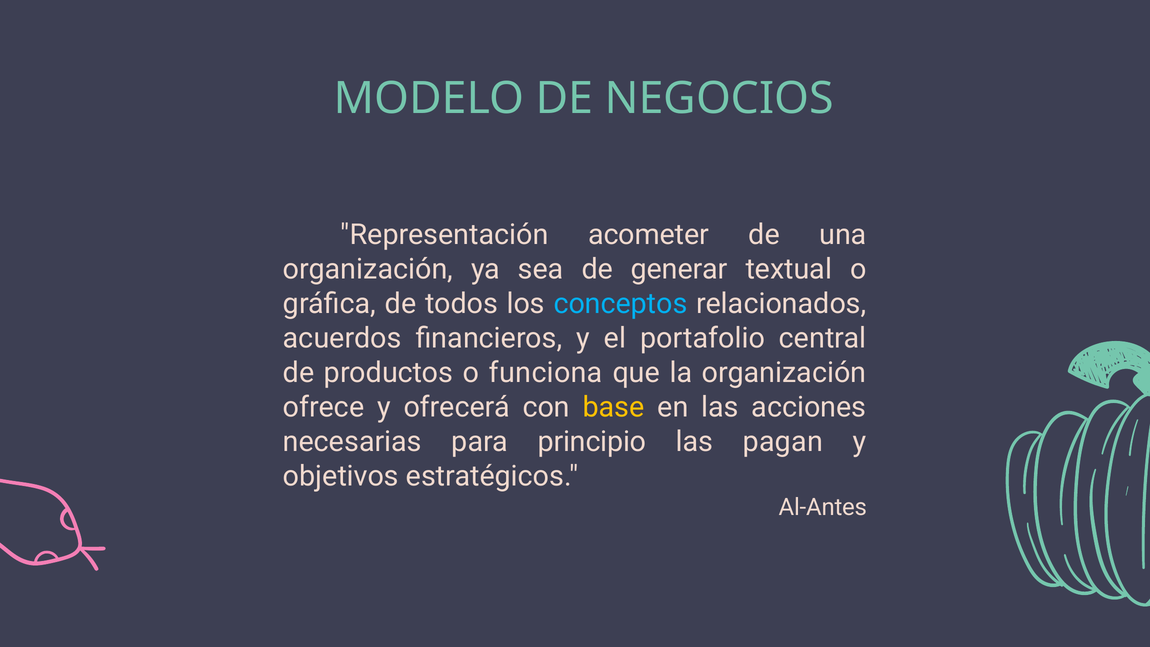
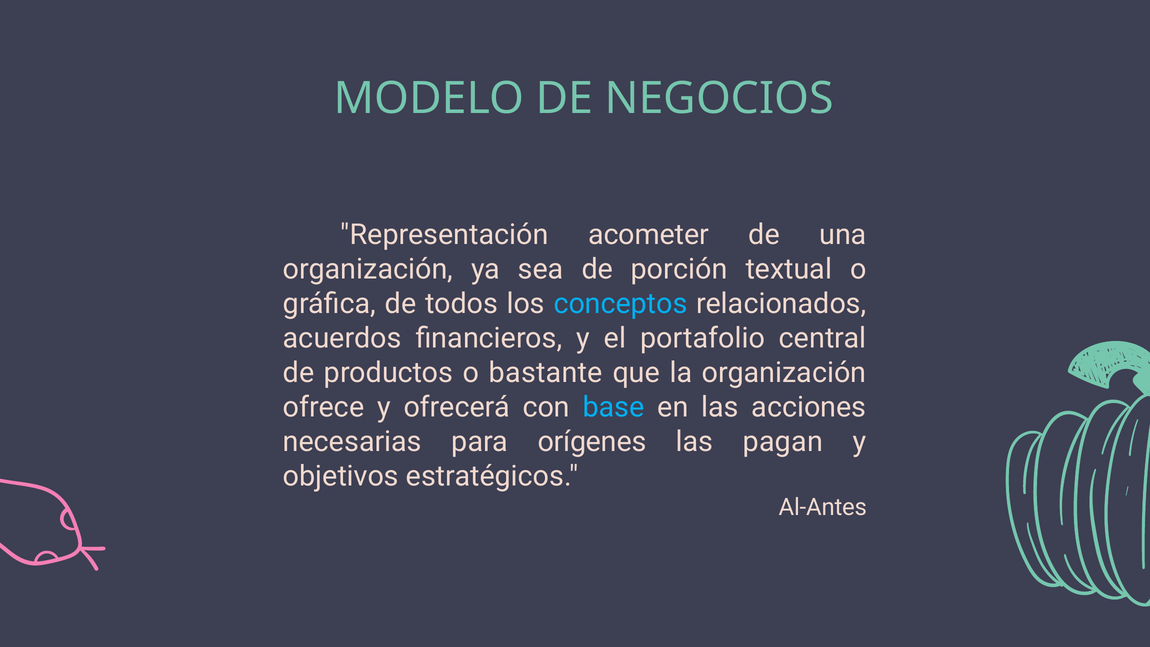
generar: generar -> porción (679, 269)
funciona: funciona -> bastante (546, 373)
base colour: yellow -> light blue (614, 407)
principio: principio -> orígenes (592, 442)
